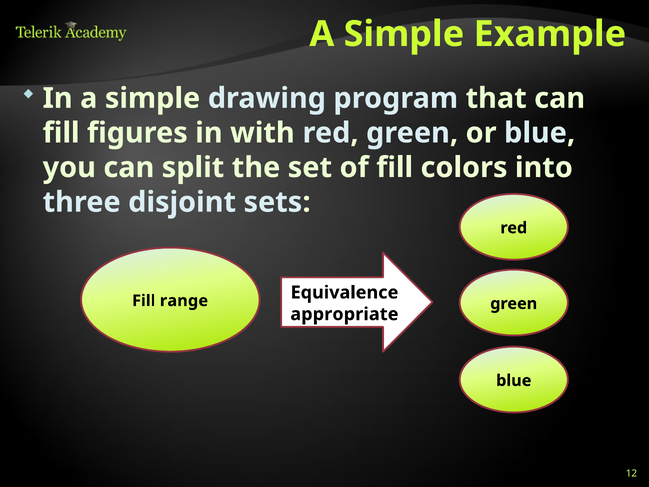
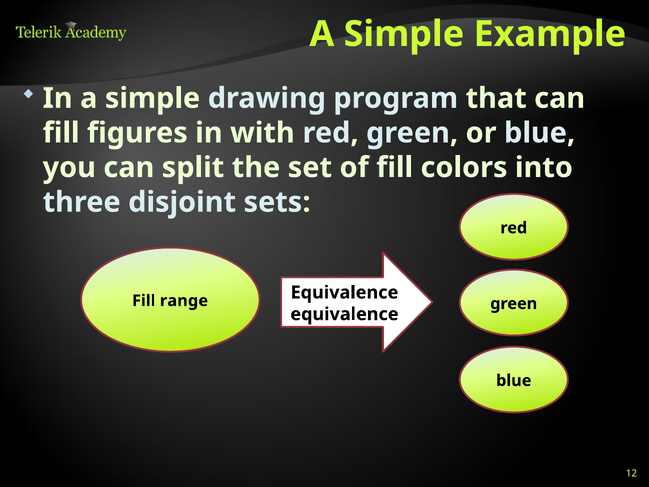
appropriate: appropriate -> equivalence (344, 314)
